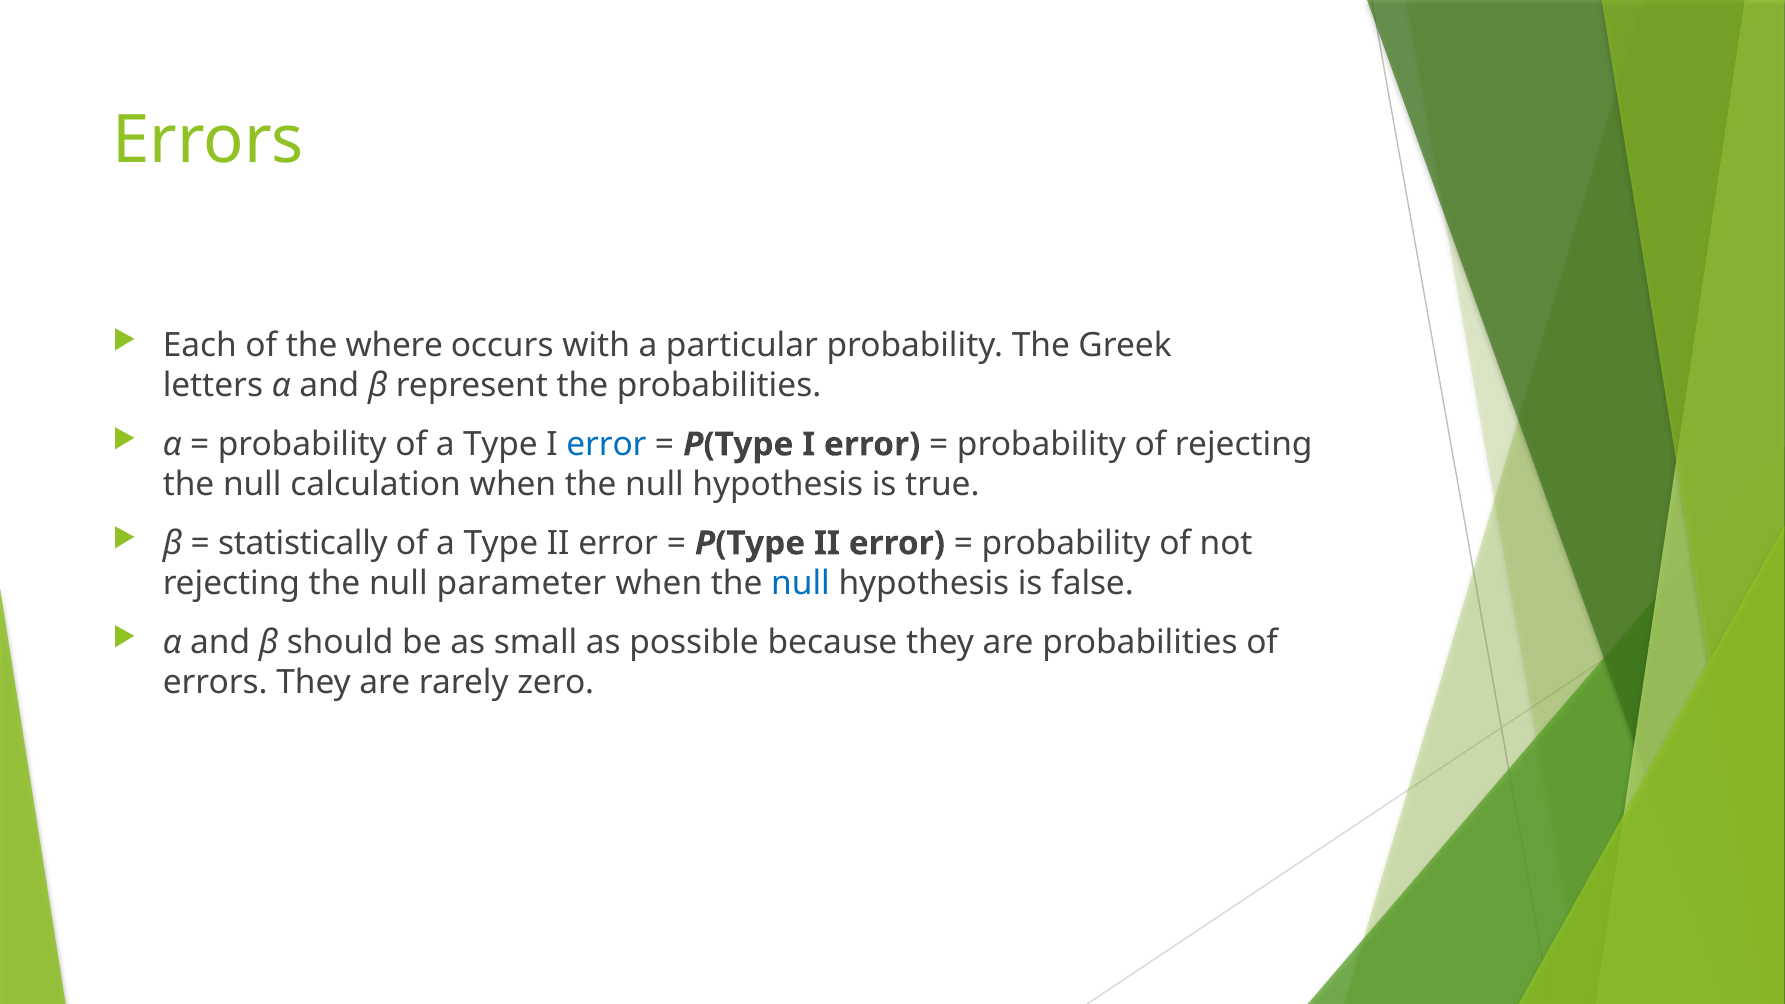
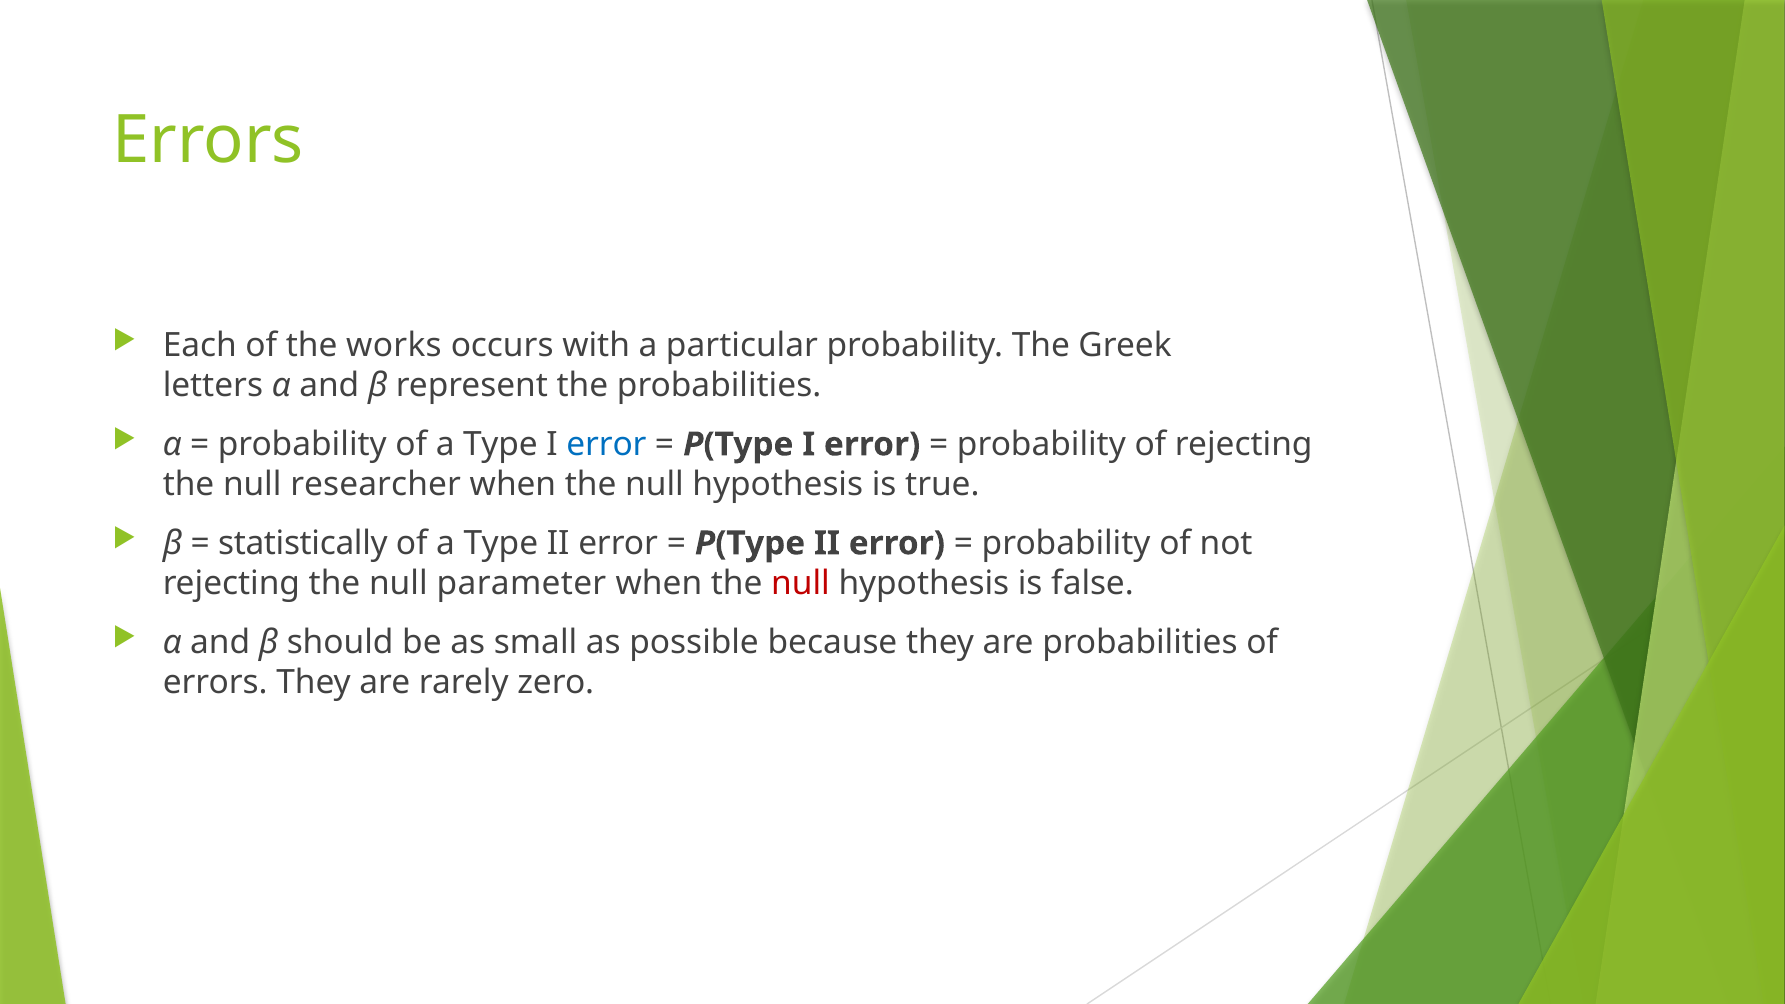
where: where -> works (394, 345)
calculation: calculation -> researcher (376, 485)
null colour: blue -> red (801, 583)
